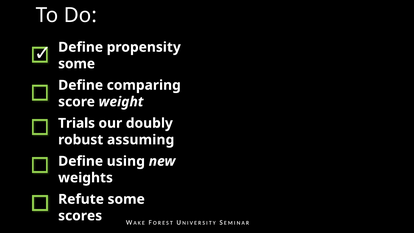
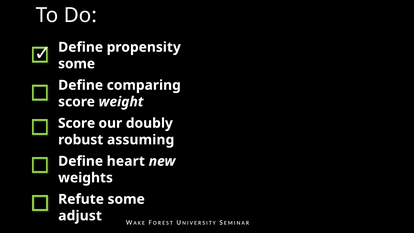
Trials: Trials -> Score (77, 123)
using: using -> heart (126, 161)
scores: scores -> adjust (80, 216)
